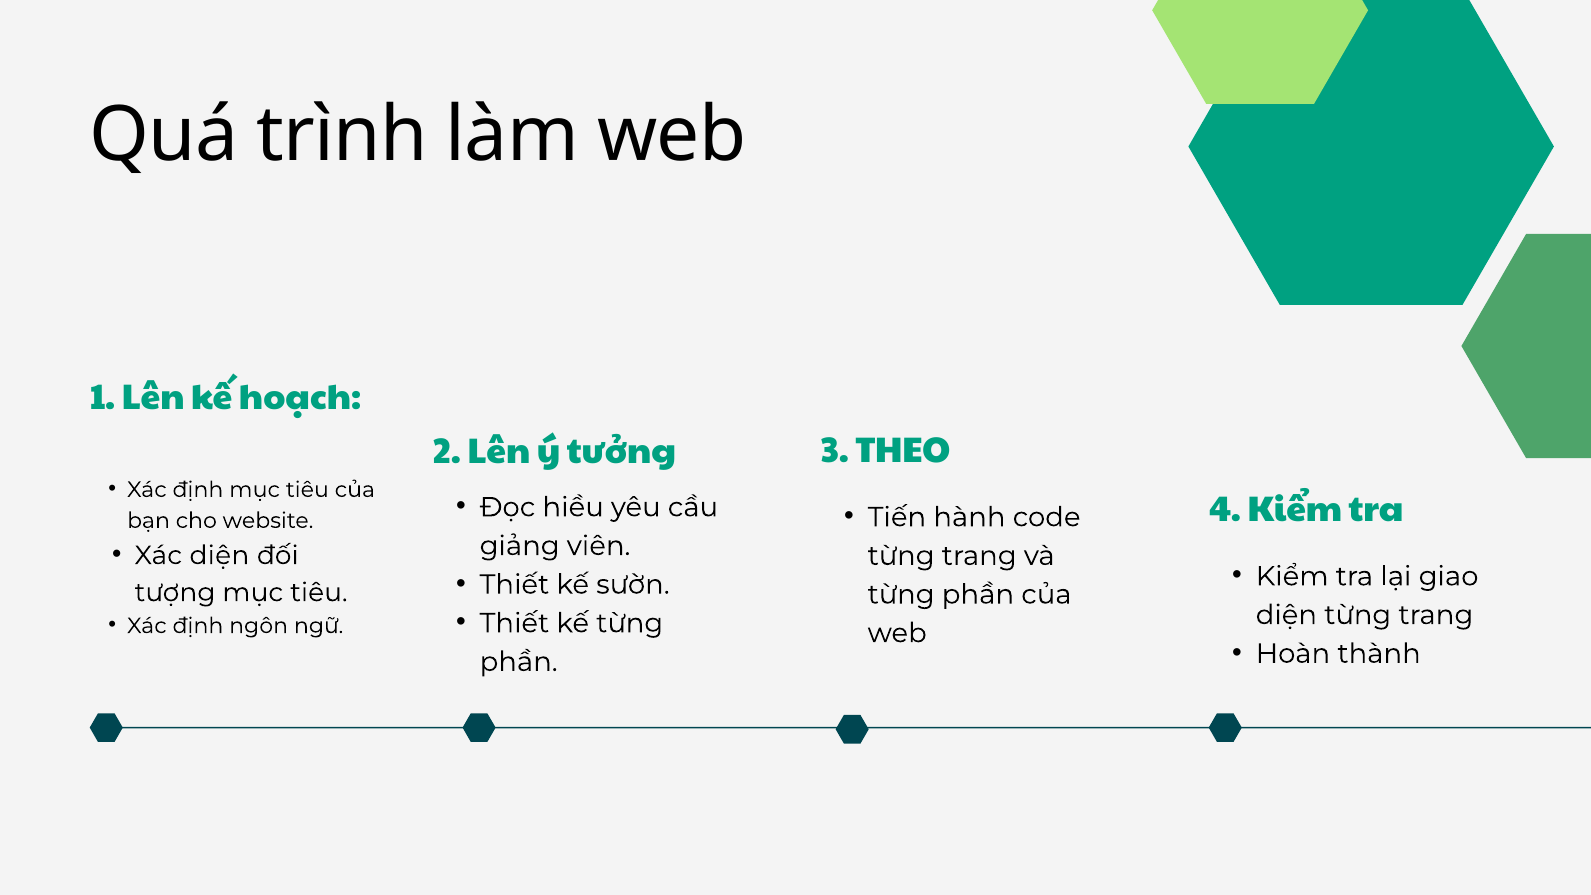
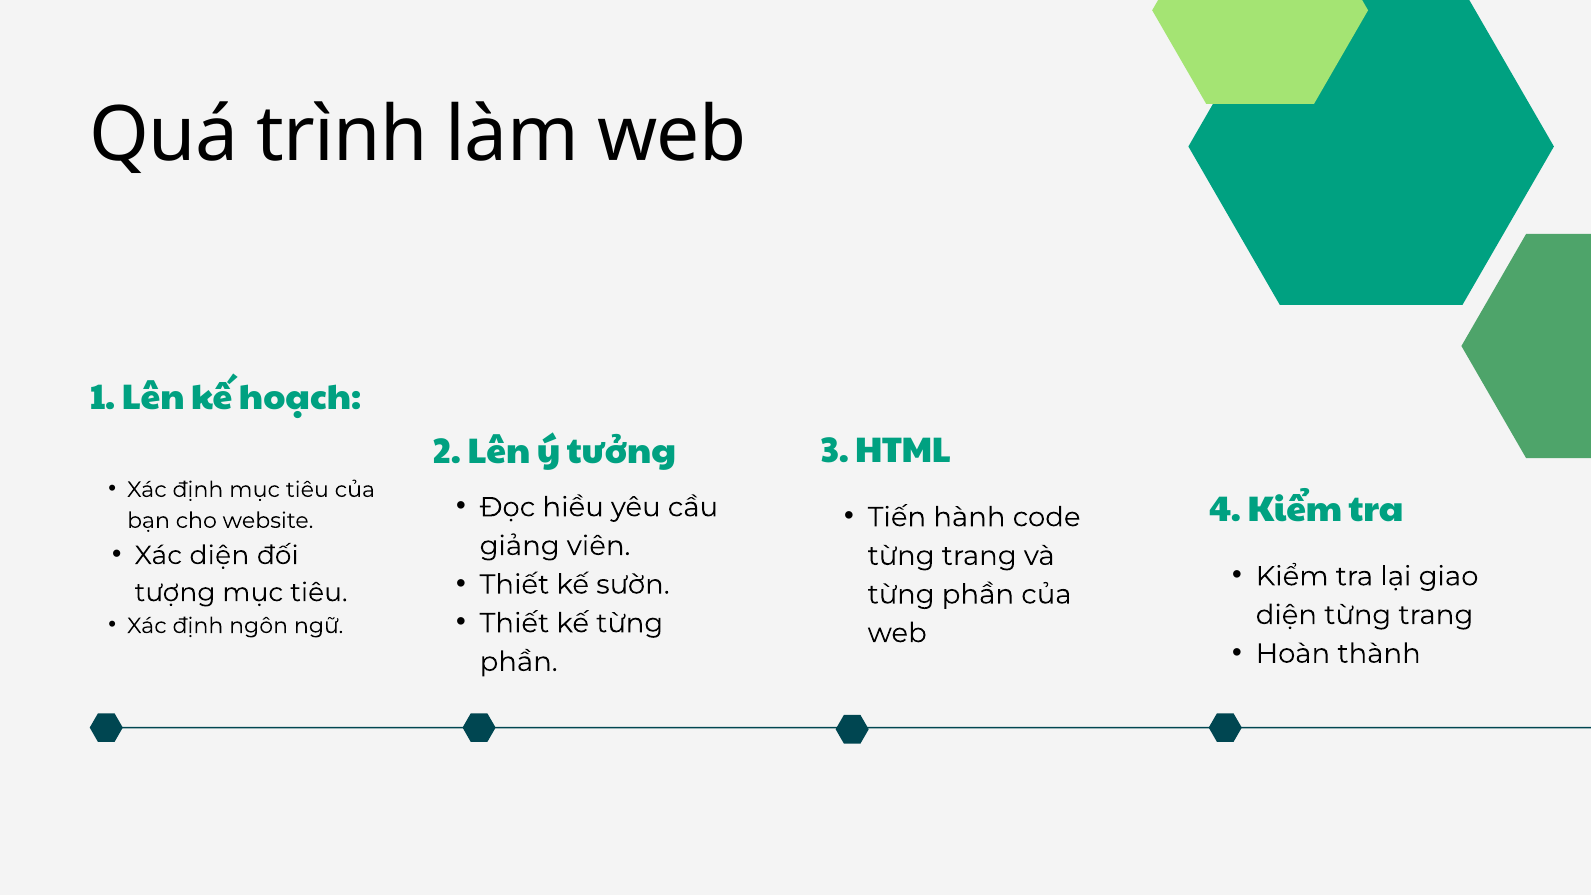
THEO: THEO -> HTML (903, 451)
